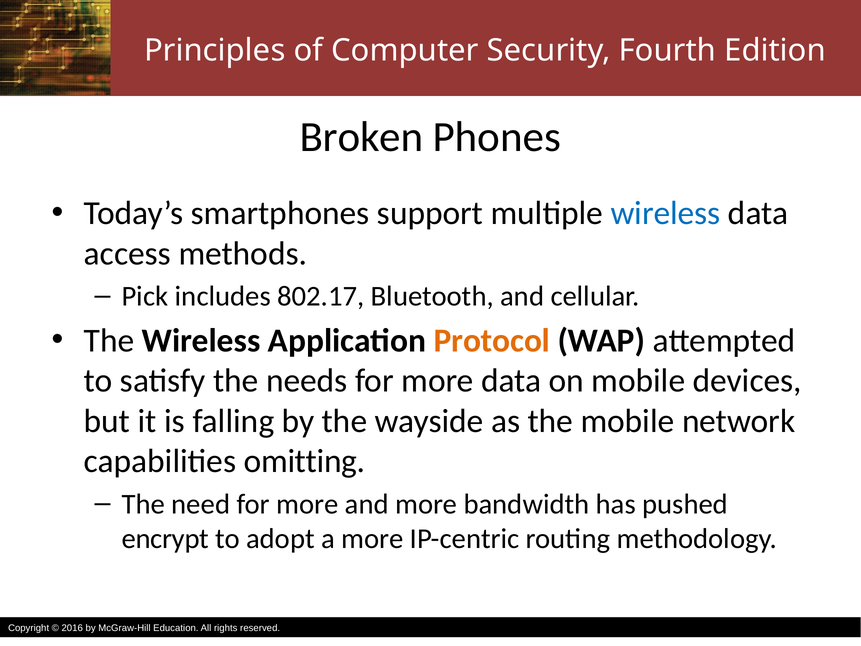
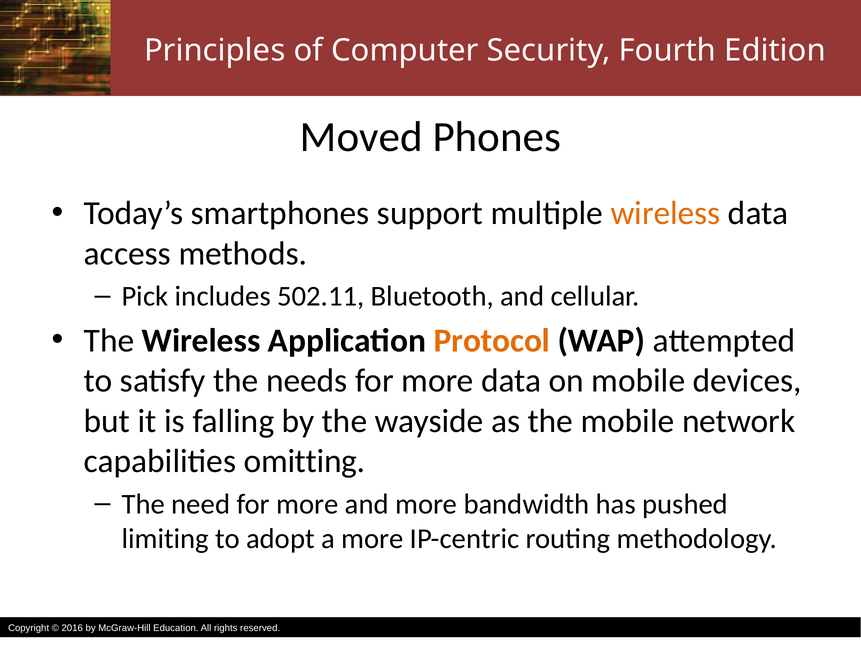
Broken: Broken -> Moved (361, 137)
wireless colour: blue -> orange (666, 213)
802.17: 802.17 -> 502.11 (321, 296)
encrypt: encrypt -> limiting (165, 538)
